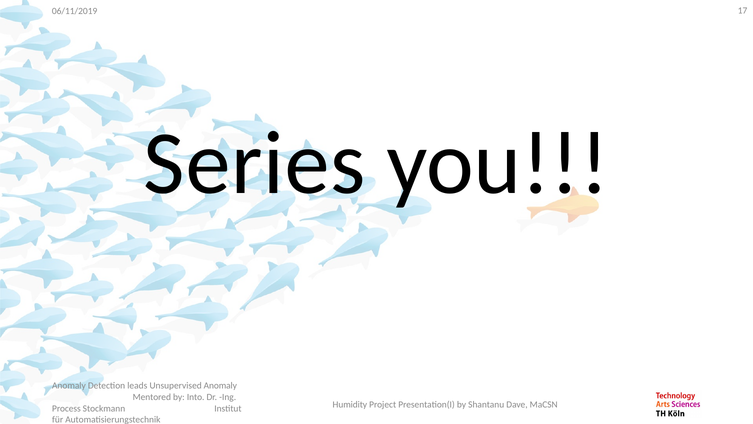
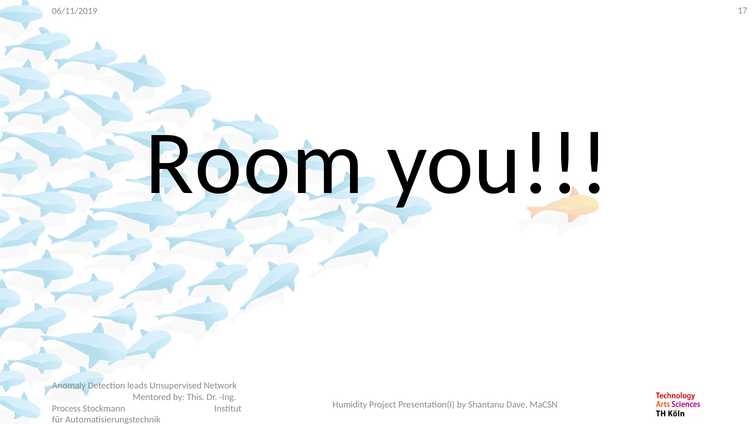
Series: Series -> Room (254, 163)
Unsupervised Anomaly: Anomaly -> Network (220, 385)
Into: Into -> This (196, 397)
